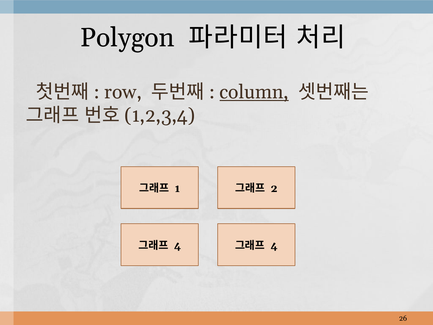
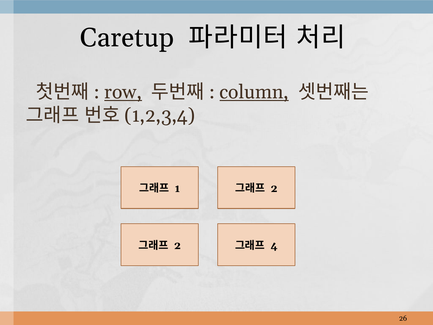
Polygon: Polygon -> Caretup (127, 38)
row underline: none -> present (123, 92)
4: 4 -> 2 (177, 245)
